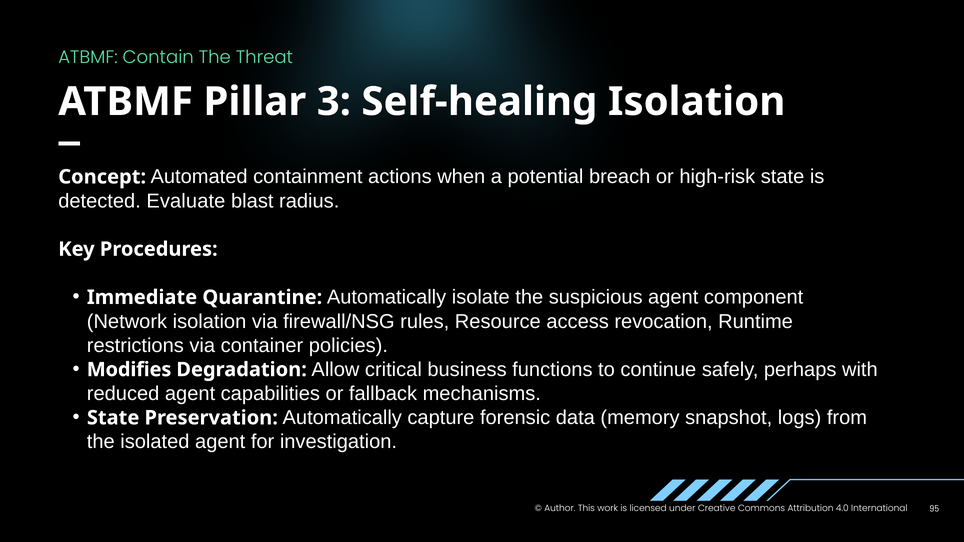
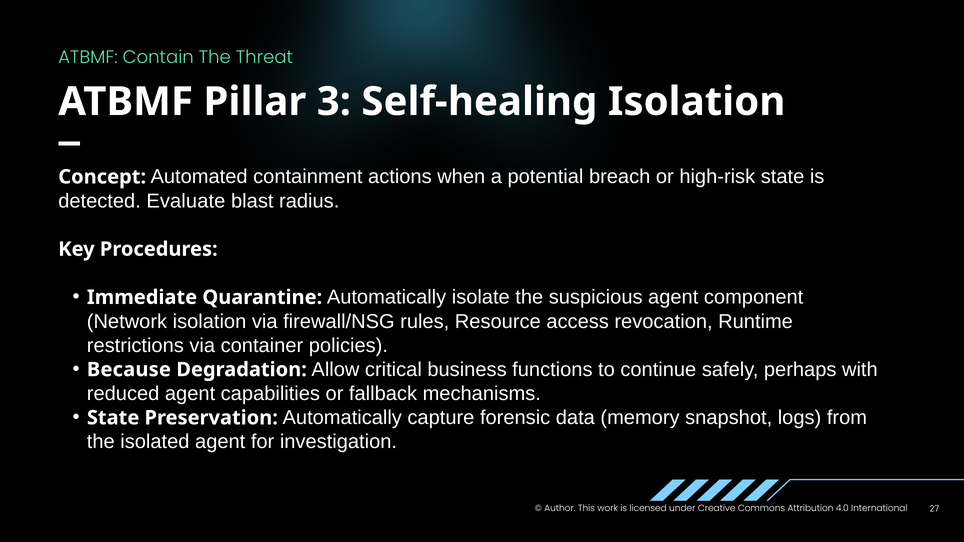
Modifies: Modifies -> Because (129, 370)
95: 95 -> 27 (934, 509)
